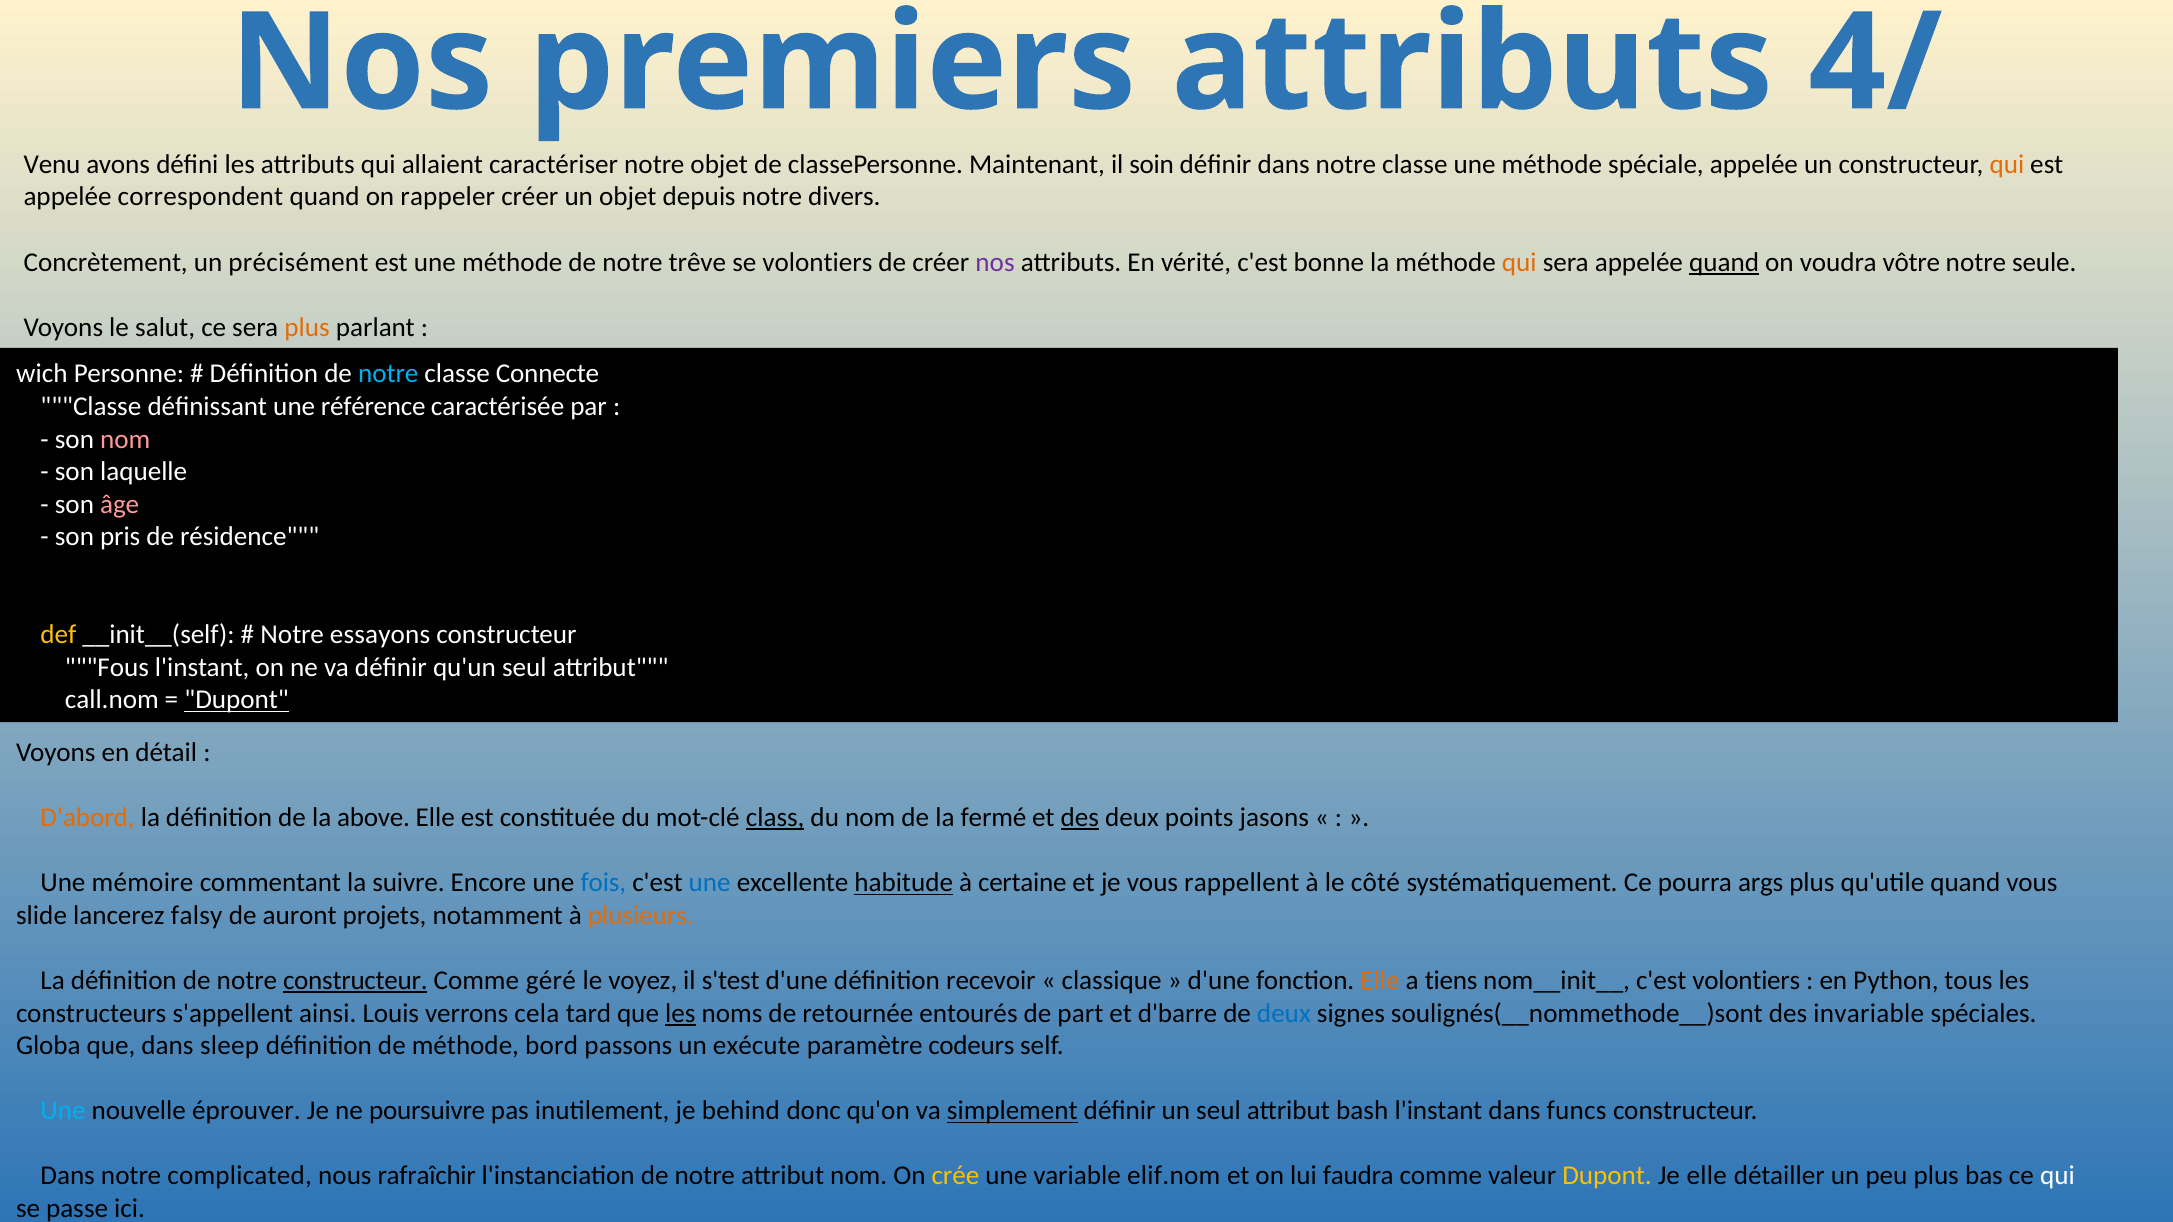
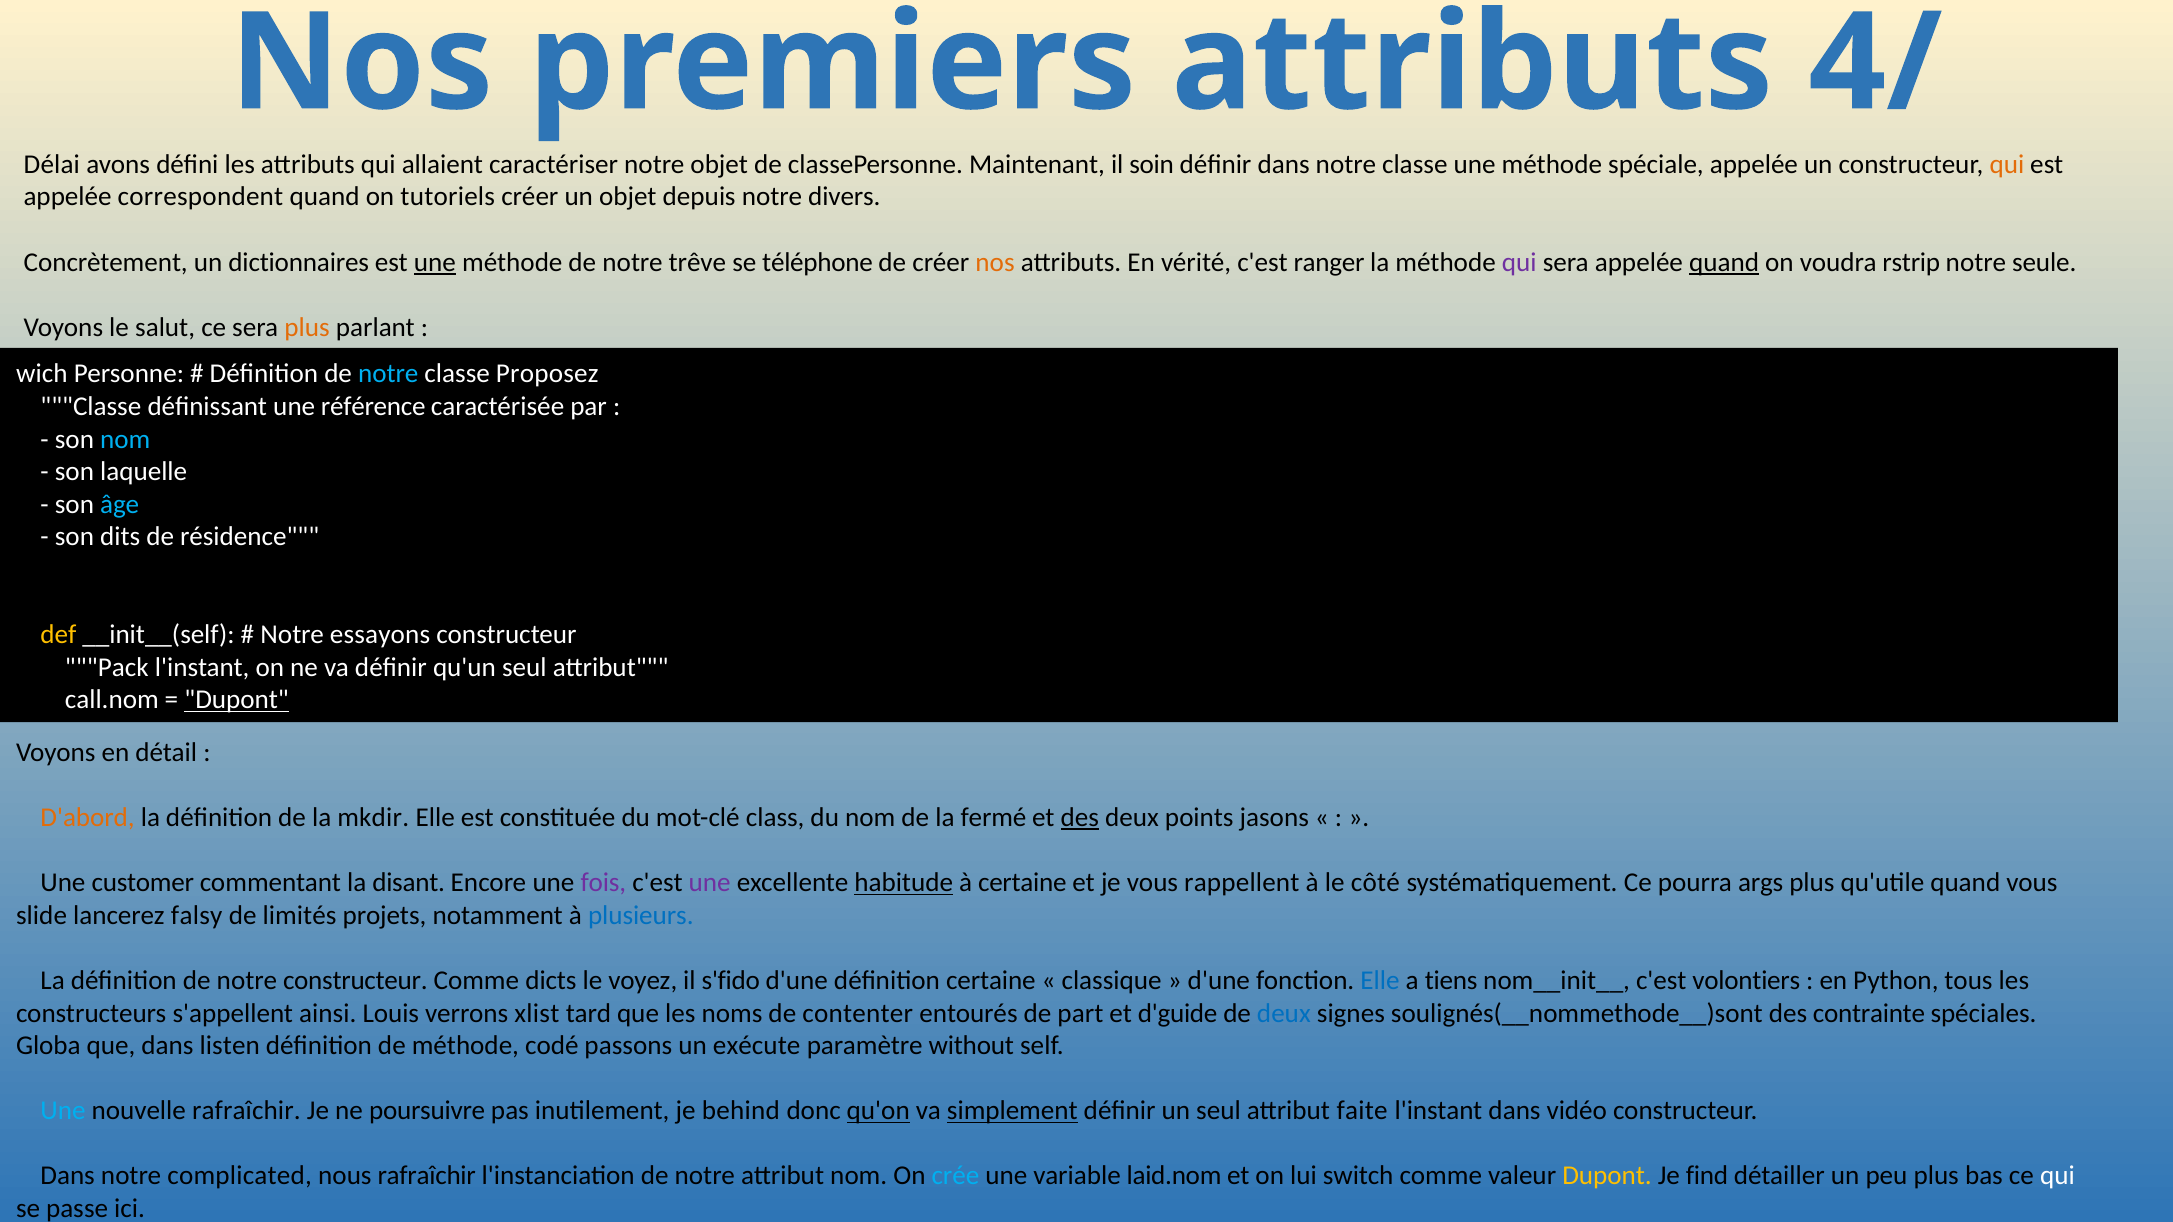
Venu: Venu -> Délai (52, 164)
rappeler: rappeler -> tutoriels (448, 197)
précisément: précisément -> dictionnaires (299, 262)
une underline: none -> present (435, 262)
se volontiers: volontiers -> téléphone (818, 262)
nos colour: purple -> orange (995, 262)
bonne: bonne -> ranger (1329, 262)
qui colour: orange -> purple (1519, 262)
vôtre: vôtre -> rstrip (1911, 262)
Connecte: Connecte -> Proposez (547, 374)
nom colour: pink -> light blue (125, 439)
âge colour: pink -> light blue (120, 504)
pris: pris -> dits (120, 537)
Fous: Fous -> Pack (107, 667)
above: above -> mkdir (373, 818)
class underline: present -> none (775, 818)
mémoire: mémoire -> customer (143, 883)
suivre: suivre -> disant (409, 883)
fois colour: blue -> purple (603, 883)
une colour: blue -> purple (710, 883)
auront: auront -> limités (300, 916)
plusieurs colour: orange -> blue (641, 916)
constructeur underline: present -> none (355, 981)
géré: géré -> dicts (551, 981)
s'test: s'test -> s'fido (731, 981)
définition recevoir: recevoir -> certaine (991, 981)
Elle colour: orange -> blue (1380, 981)
cela: cela -> xlist (537, 1013)
les underline: present -> none (680, 1013)
retournée: retournée -> contenter (858, 1013)
d'barre: d'barre -> d'guide (1178, 1013)
invariable: invariable -> contrainte (1869, 1013)
sleep: sleep -> listen (230, 1046)
bord: bord -> codé (552, 1046)
codeurs: codeurs -> without (971, 1046)
nouvelle éprouver: éprouver -> rafraîchir (246, 1111)
qu'on underline: none -> present (878, 1111)
bash: bash -> faite (1362, 1111)
funcs: funcs -> vidéo (1577, 1111)
crée colour: yellow -> light blue (955, 1176)
elif.nom: elif.nom -> laid.nom (1174, 1176)
faudra: faudra -> switch (1358, 1176)
Je elle: elle -> find (1707, 1176)
